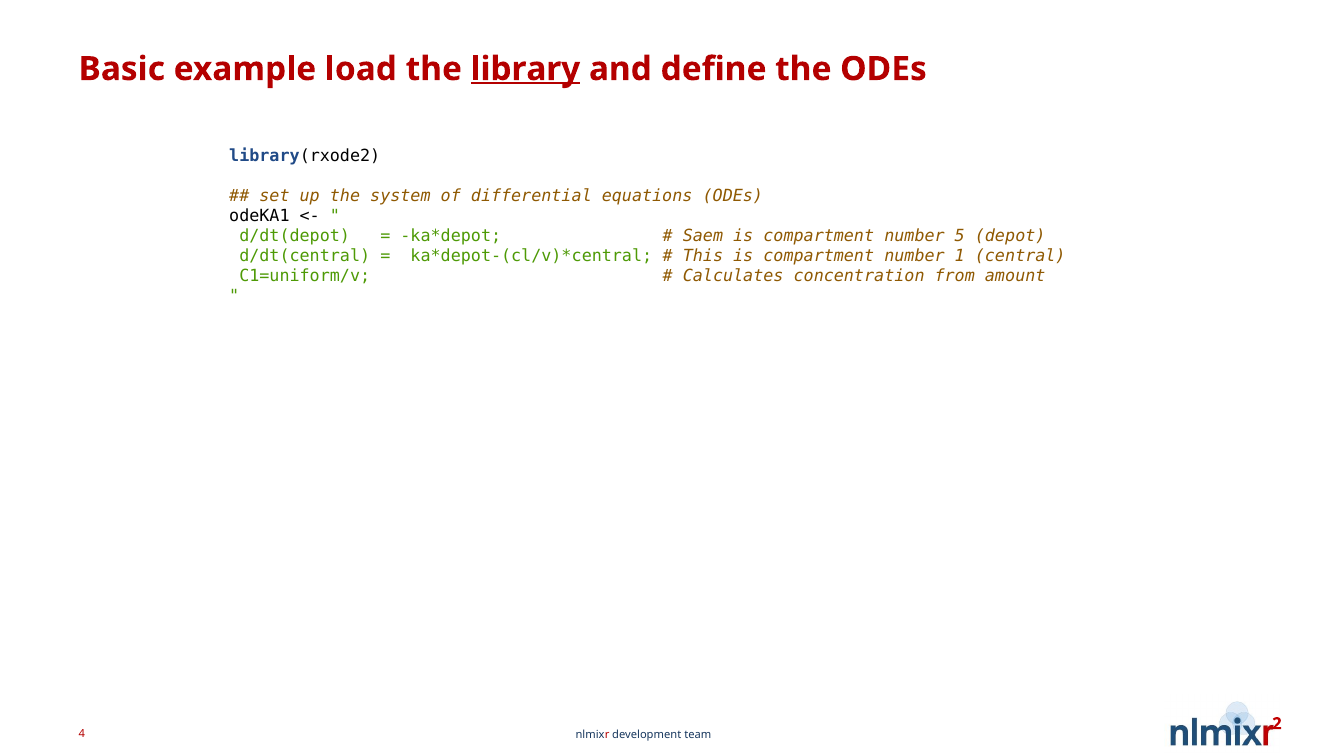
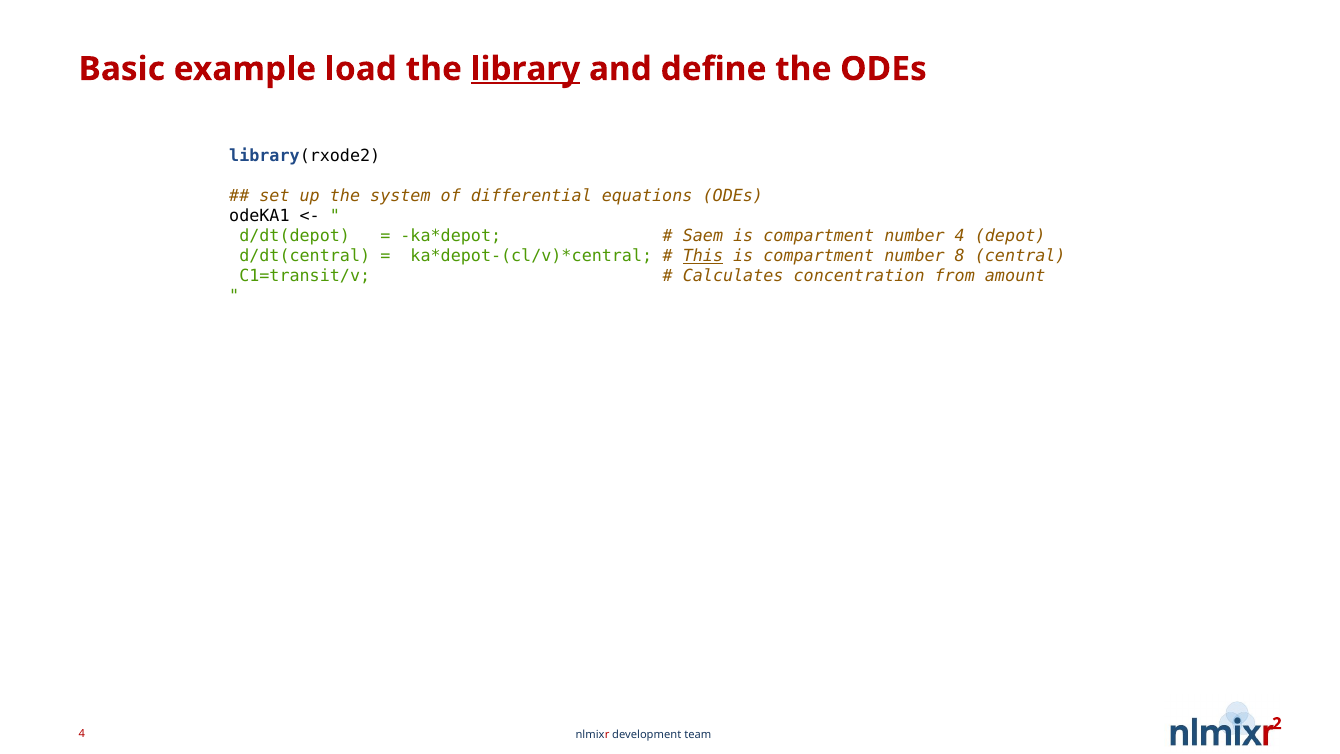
number 5: 5 -> 4 (960, 236)
This underline: none -> present (703, 256)
1: 1 -> 8 (960, 256)
C1=uniform/v: C1=uniform/v -> C1=transit/v (305, 276)
